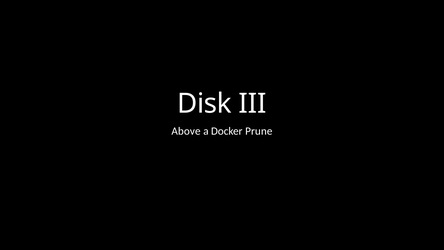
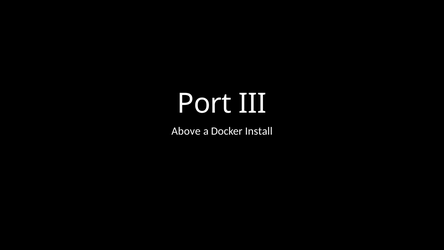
Disk: Disk -> Port (204, 103)
Prune: Prune -> Install (259, 131)
